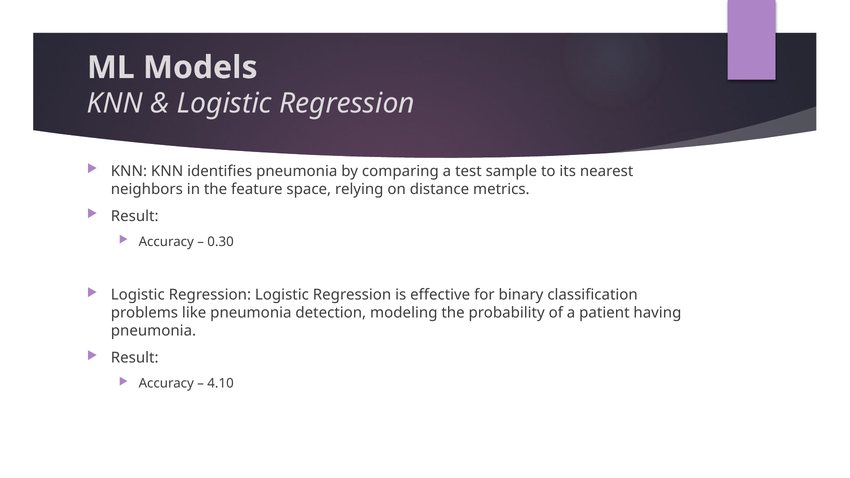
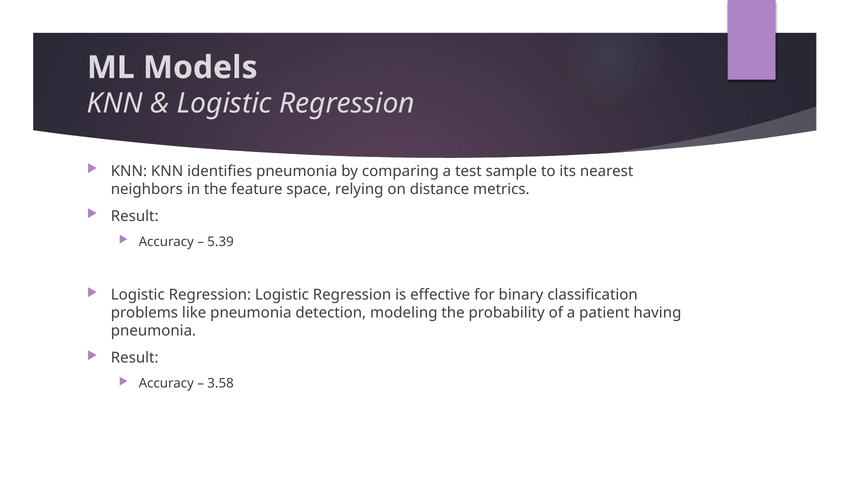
0.30: 0.30 -> 5.39 (221, 242)
4.10: 4.10 -> 3.58 (221, 384)
